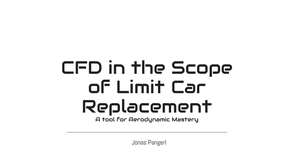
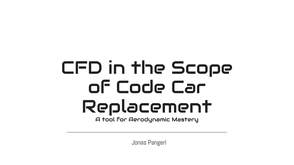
Limit: Limit -> Code (141, 88)
